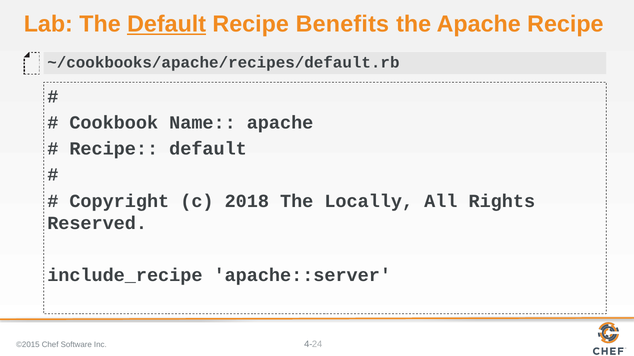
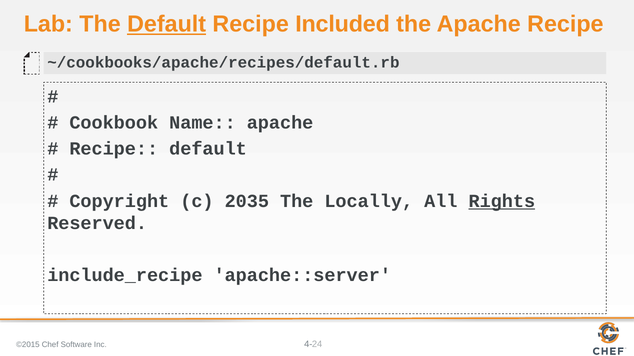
Benefits: Benefits -> Included (343, 24)
2018: 2018 -> 2035 (247, 201)
Rights underline: none -> present (502, 201)
